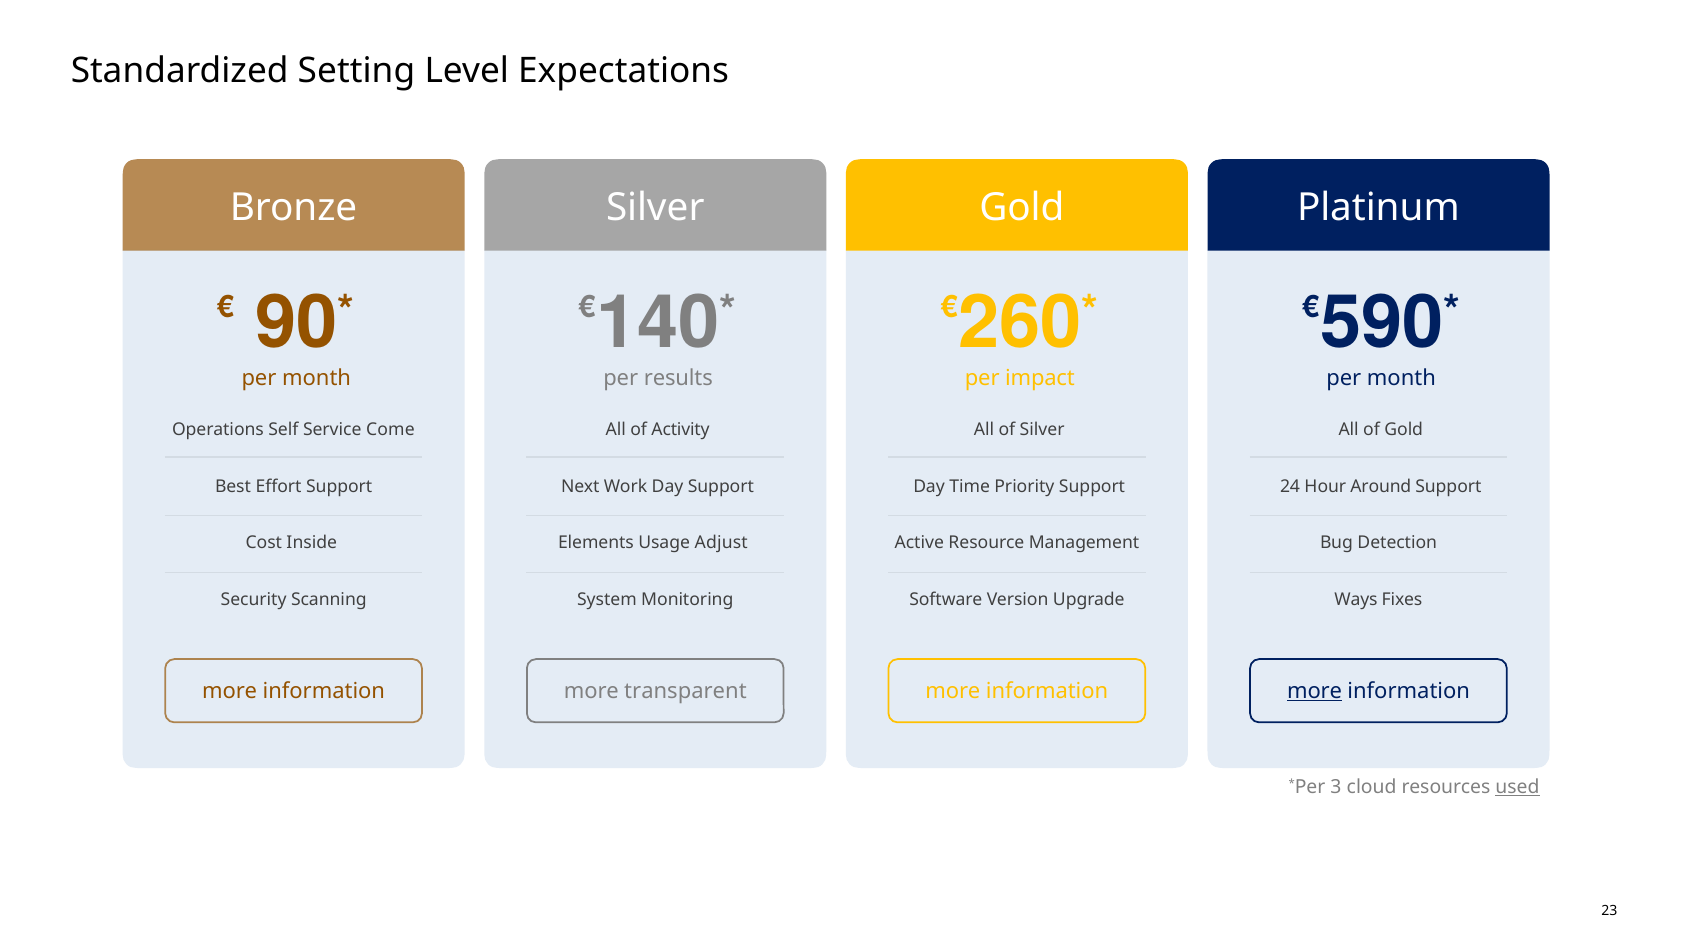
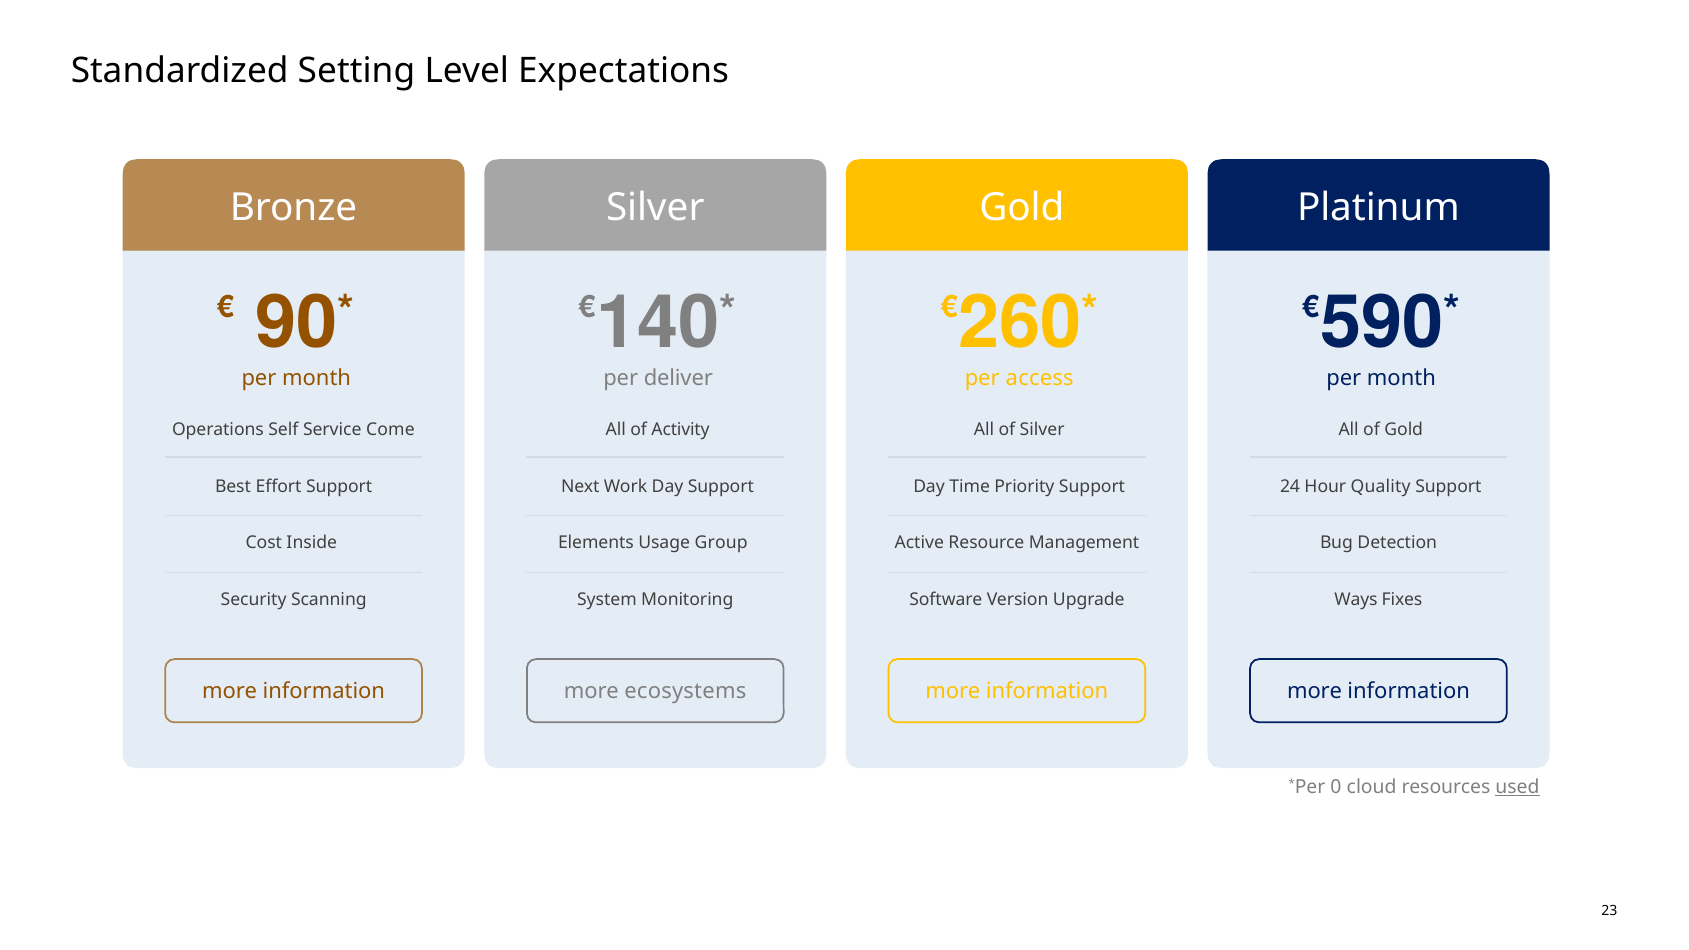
results: results -> deliver (678, 378)
impact: impact -> access (1040, 378)
Around: Around -> Quality (1381, 487)
Adjust: Adjust -> Group (721, 543)
transparent: transparent -> ecosystems (685, 691)
more underline: present -> none (1315, 691)
3: 3 -> 0 (1336, 787)
